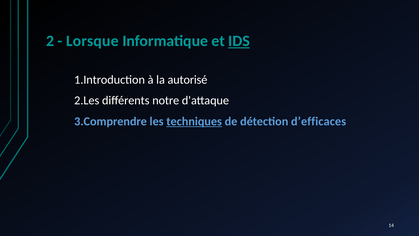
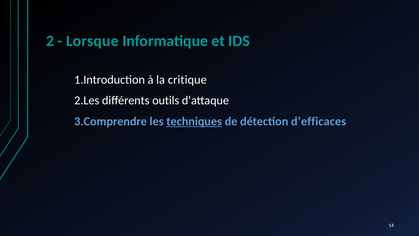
IDS underline: present -> none (239, 41)
autorisé: autorisé -> critique (187, 80)
notre: notre -> outils (166, 100)
